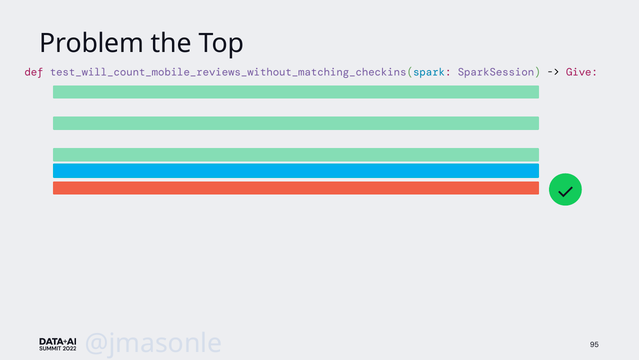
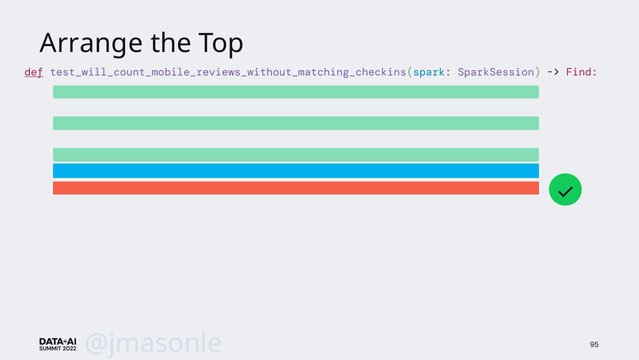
Problem: Problem -> Arrange (91, 43)
def underline: none -> present (34, 72)
Give: Give -> Find (582, 72)
